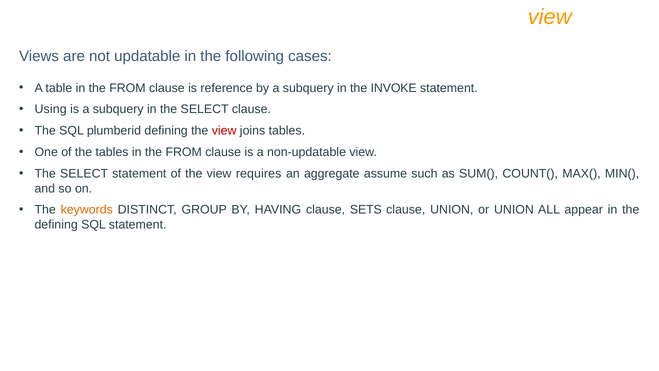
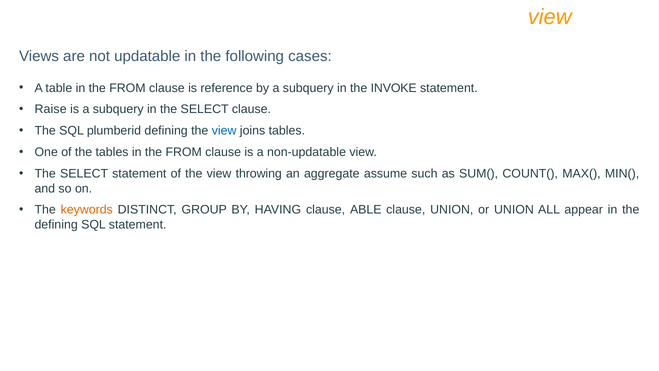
Using: Using -> Raise (51, 109)
view colour: red -> blue (224, 131)
requires: requires -> throwing (259, 174)
SETS: SETS -> ABLE (366, 210)
